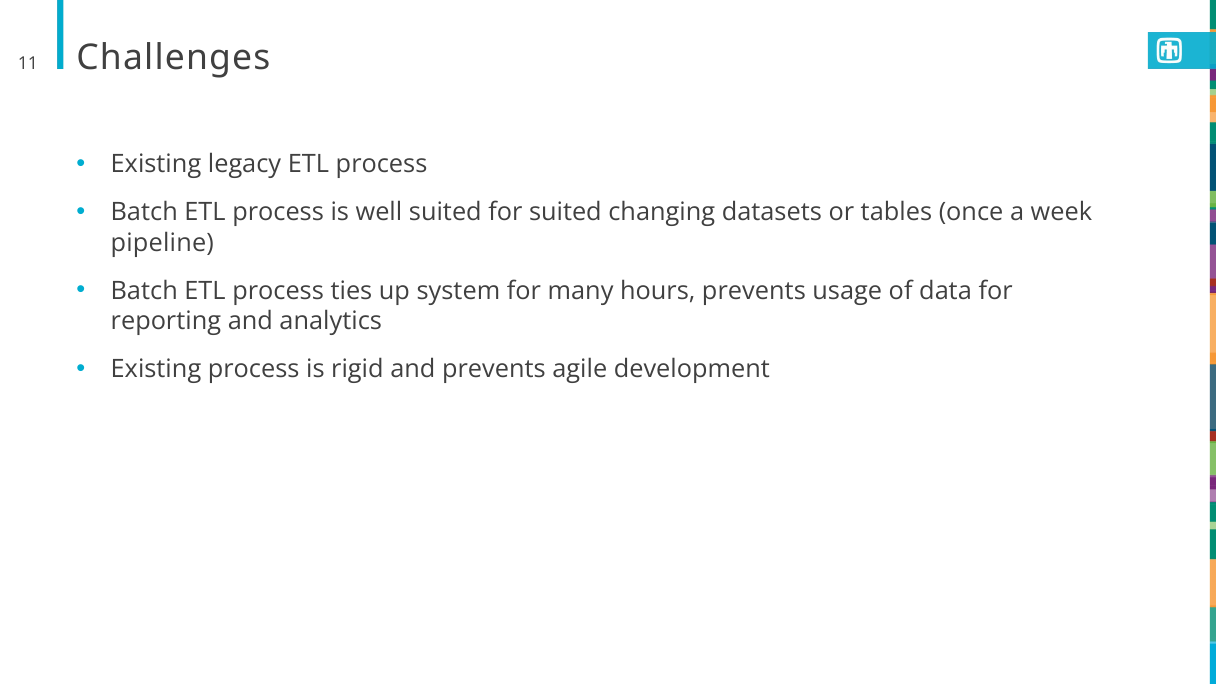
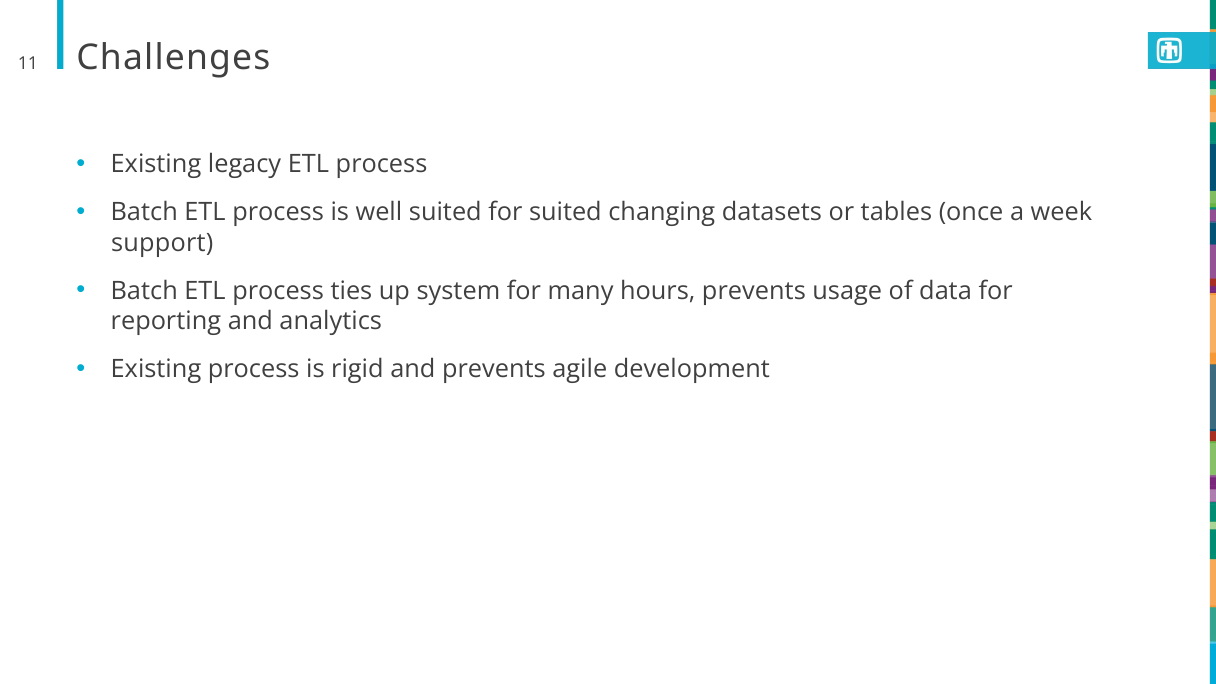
pipeline: pipeline -> support (162, 243)
